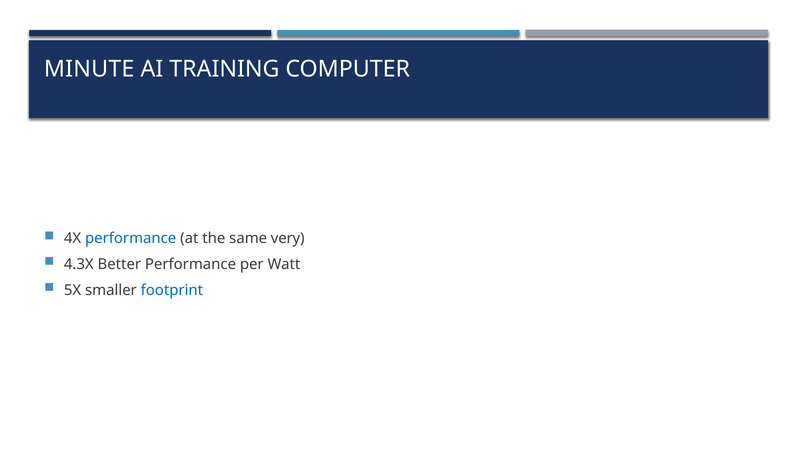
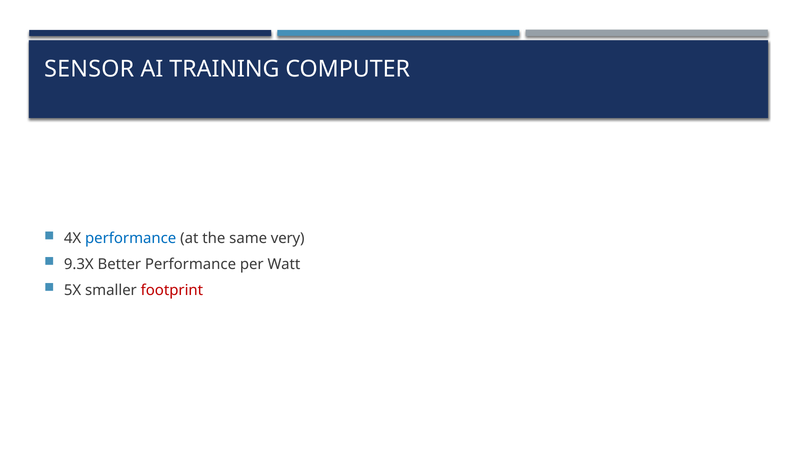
MINUTE: MINUTE -> SENSOR (89, 69)
4.3X: 4.3X -> 9.3X (79, 264)
footprint colour: blue -> red (172, 290)
